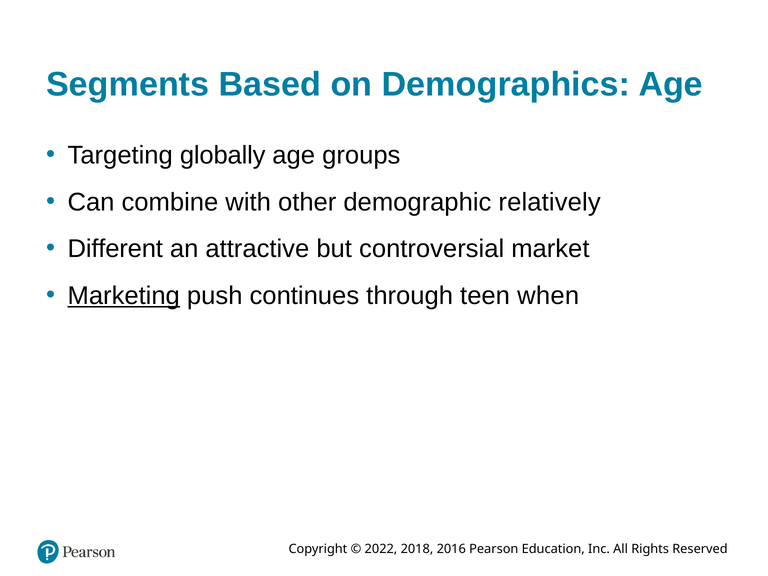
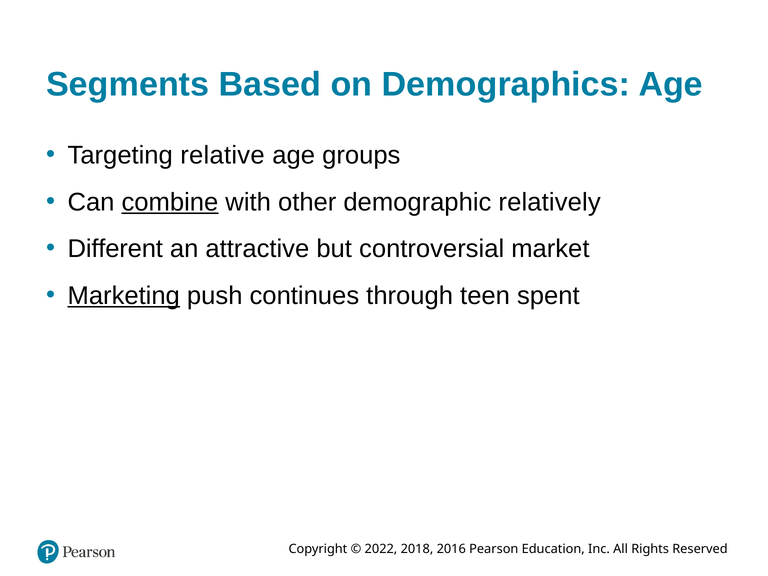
globally: globally -> relative (222, 155)
combine underline: none -> present (170, 202)
when: when -> spent (548, 296)
